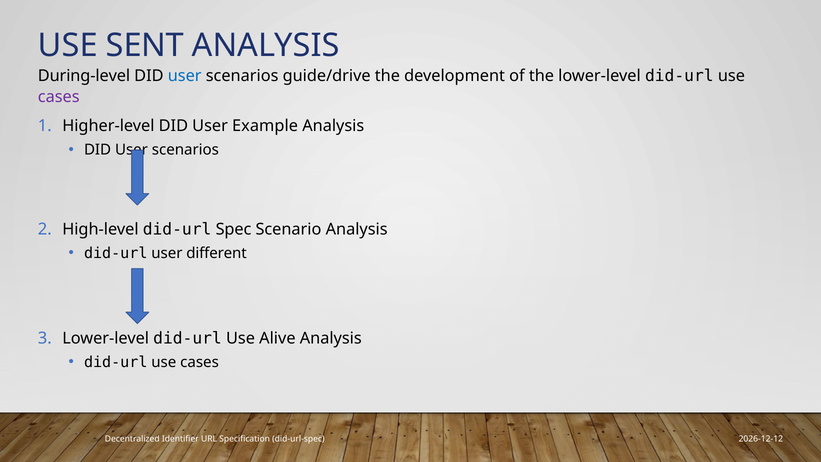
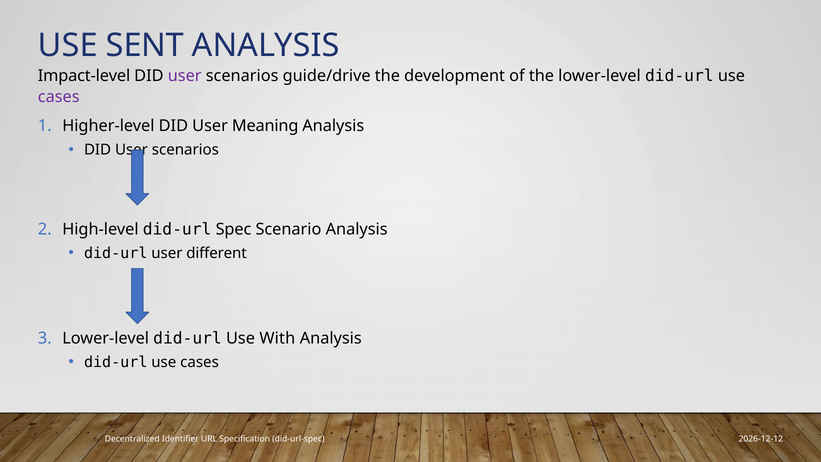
During-level: During-level -> Impact-level (84, 76)
user colour: blue -> purple (185, 76)
Example: Example -> Meaning (265, 126)
Alive: Alive -> With (277, 338)
